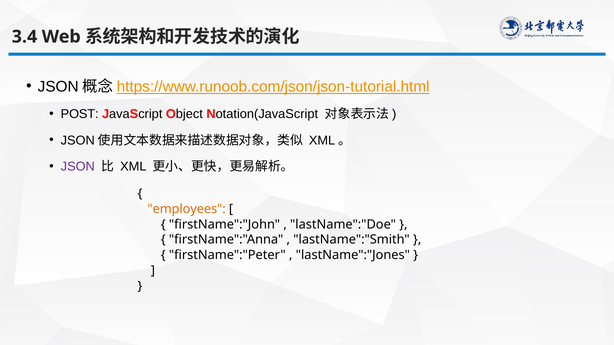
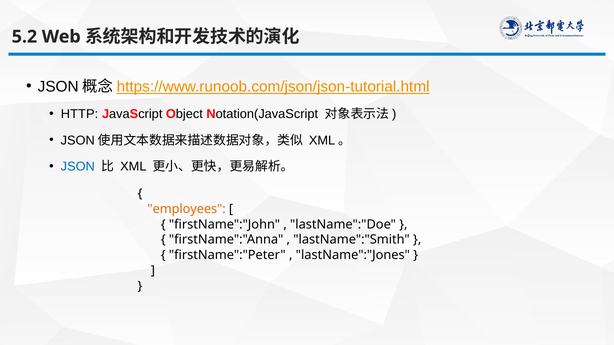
3.4: 3.4 -> 5.2 (24, 37)
POST: POST -> HTTP (80, 114)
JSON colour: purple -> blue (78, 167)
